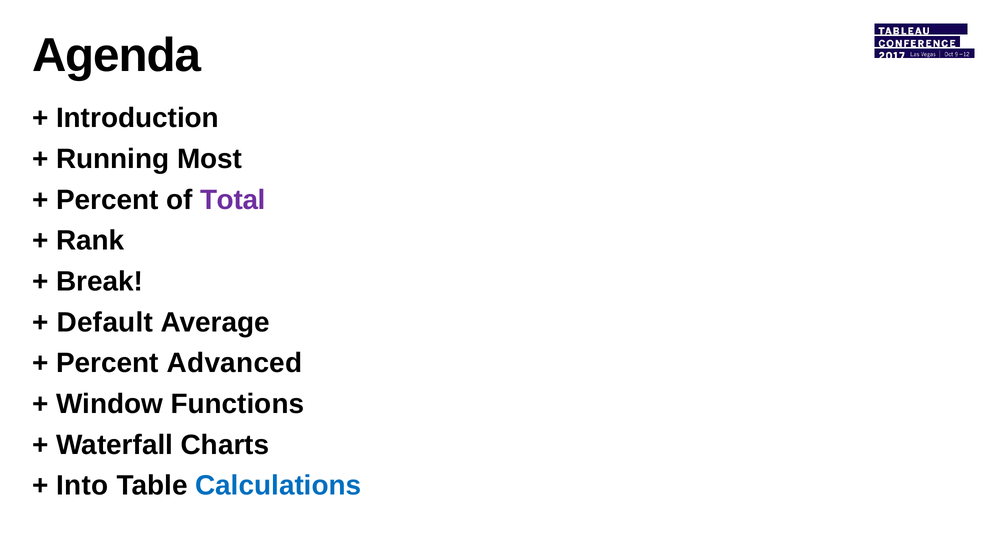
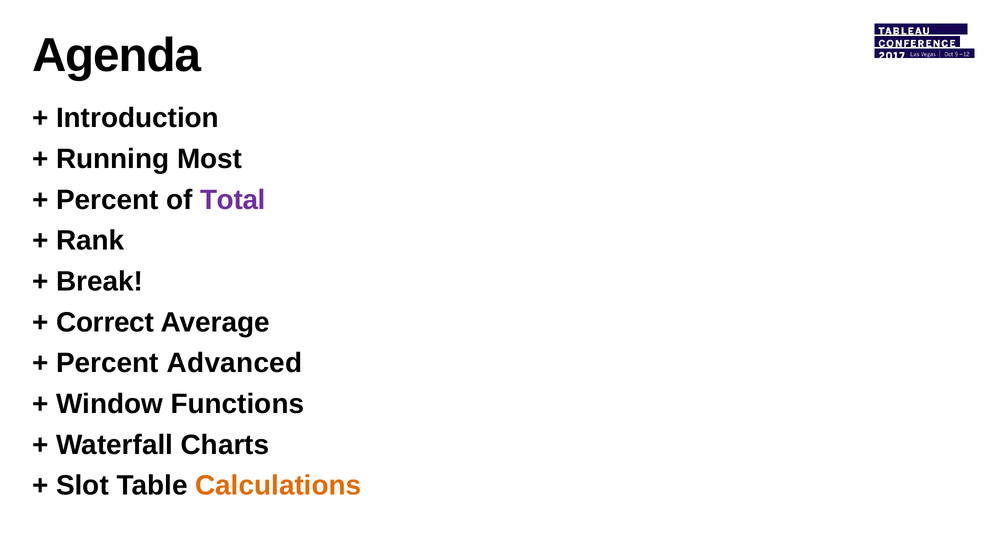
Default: Default -> Correct (105, 322)
Into: Into -> Slot (82, 485)
Calculations colour: blue -> orange (278, 485)
